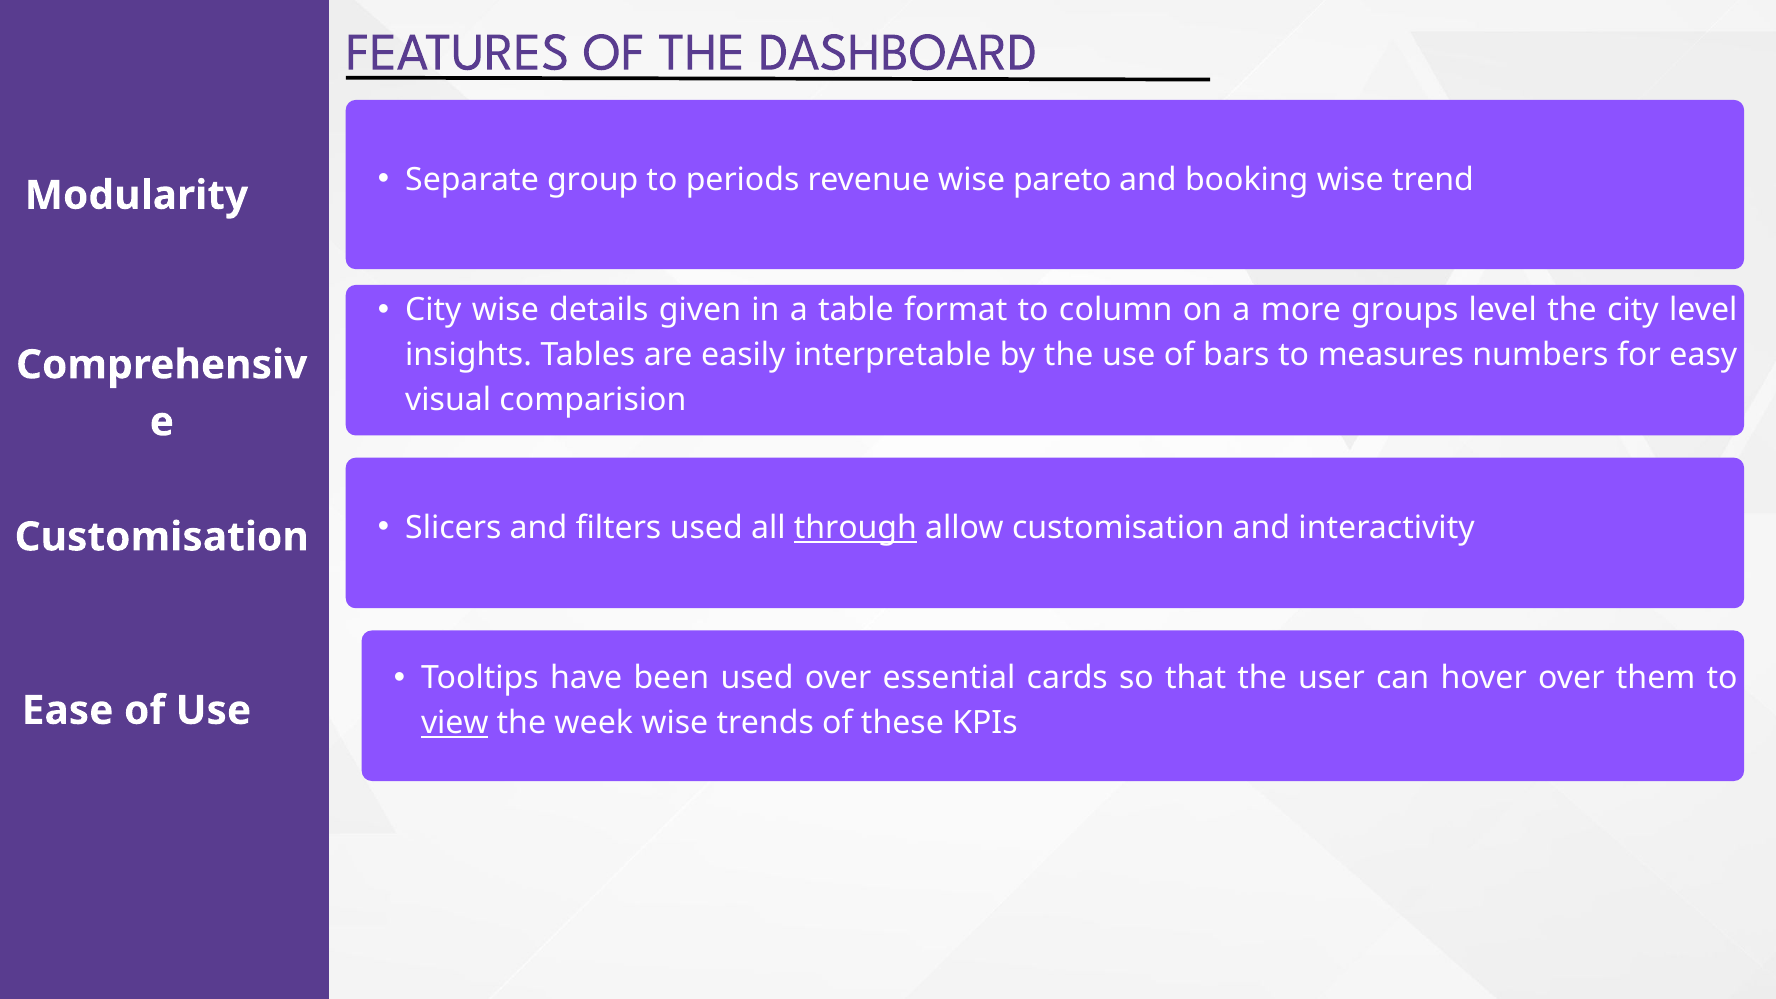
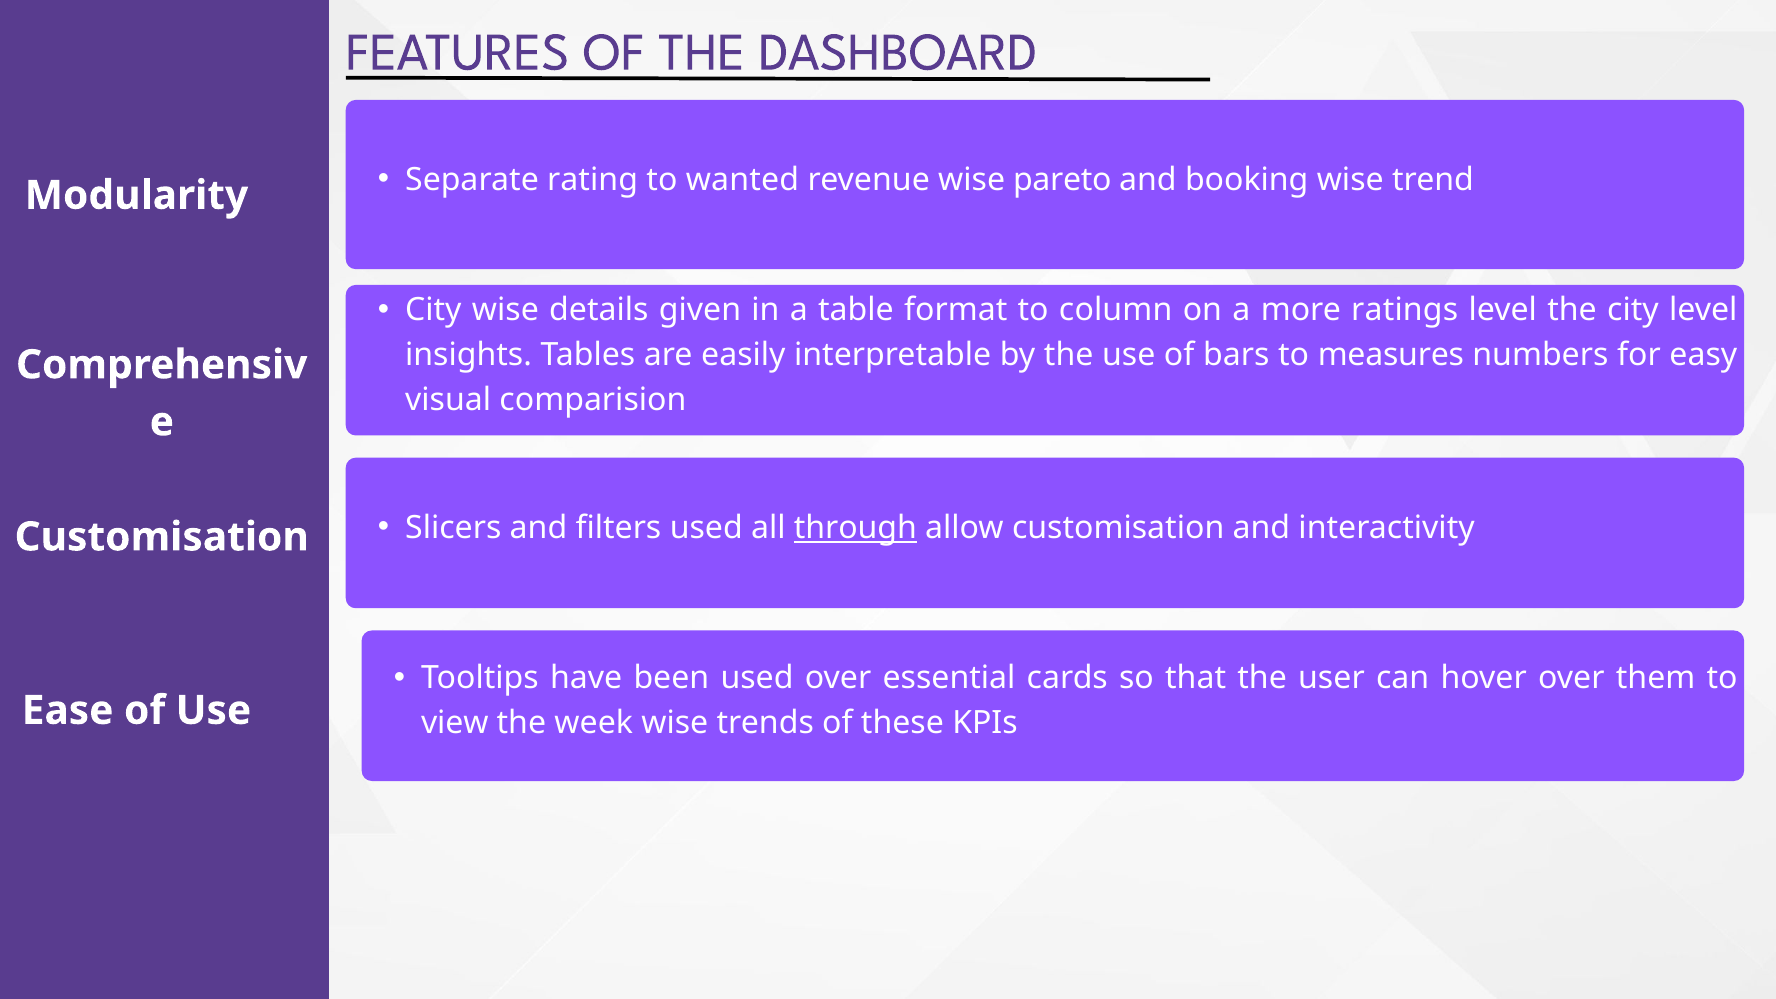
group: group -> rating (593, 179)
periods: periods -> wanted (742, 179)
groups: groups -> ratings (1405, 310)
view underline: present -> none (455, 723)
